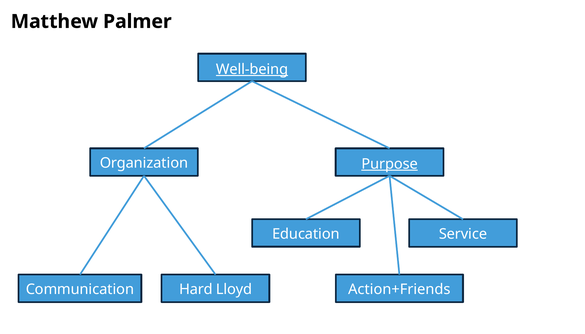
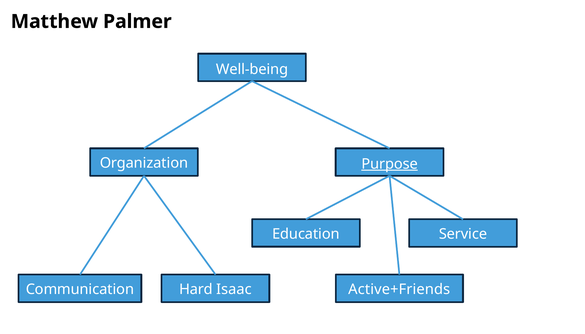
Well-being underline: present -> none (252, 69)
Lloyd: Lloyd -> Isaac (234, 290)
Action+Friends: Action+Friends -> Active+Friends (399, 290)
